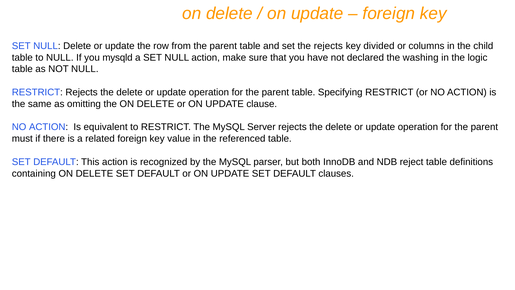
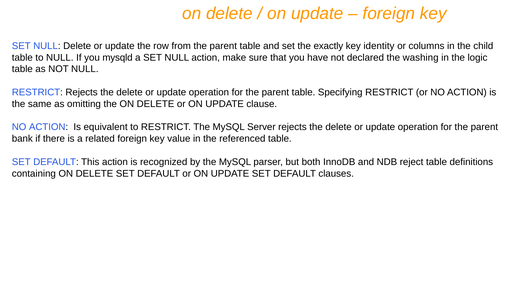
the rejects: rejects -> exactly (328, 46)
divided: divided -> identity (379, 46)
must: must -> bank (22, 139)
